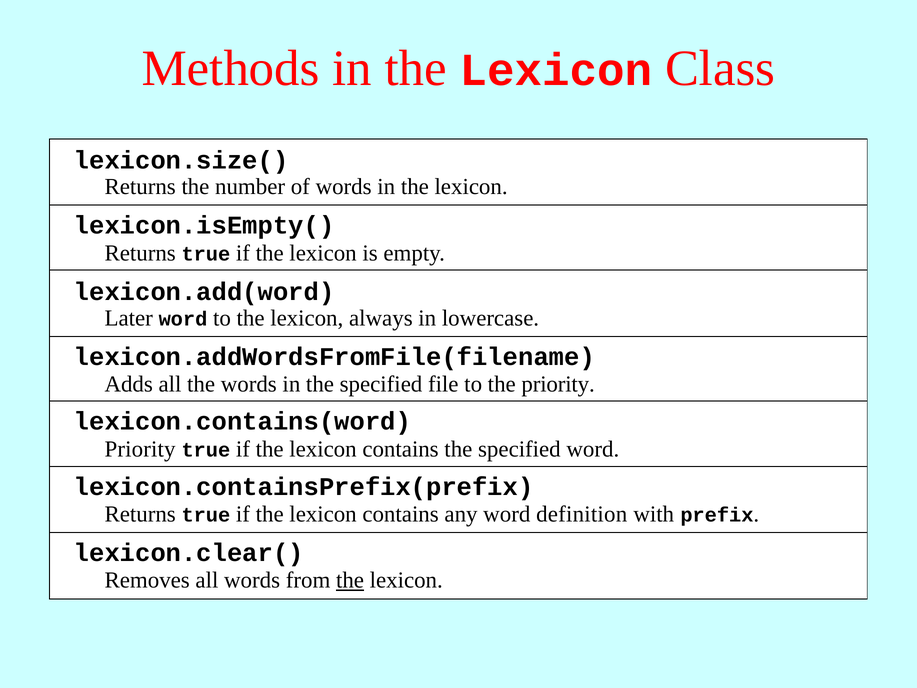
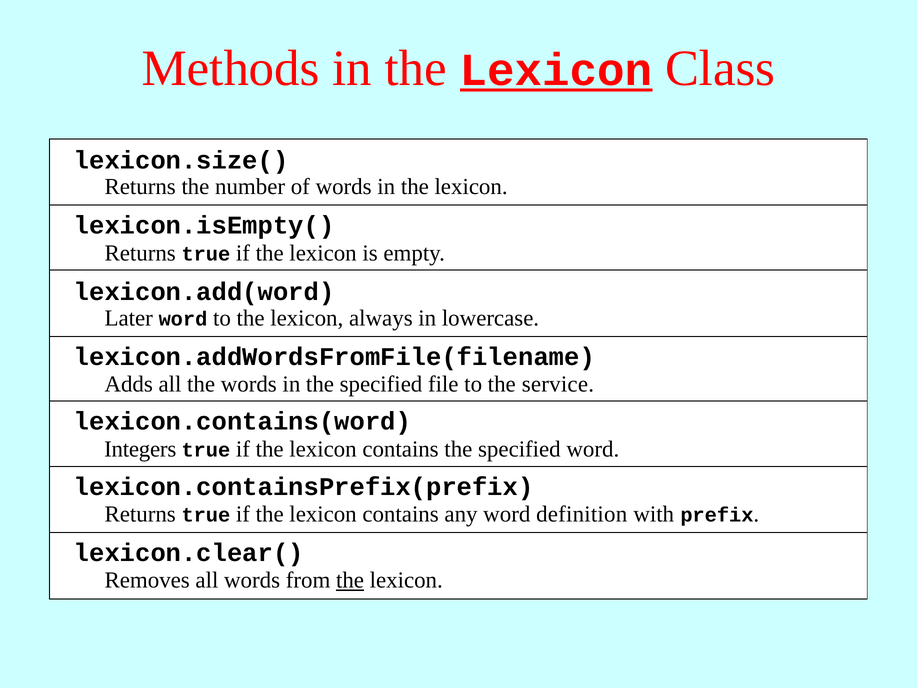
Lexicon underline: none -> present (556, 70)
the priority: priority -> service (558, 384)
Priority: Priority -> Integers (140, 449)
